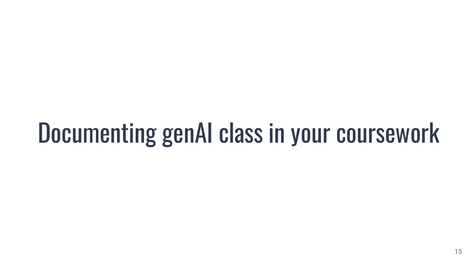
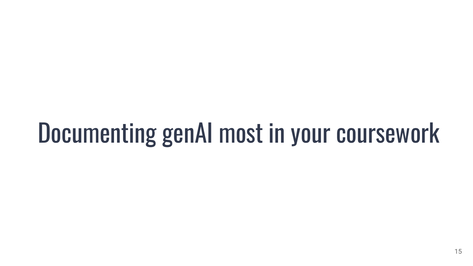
class: class -> most (241, 135)
